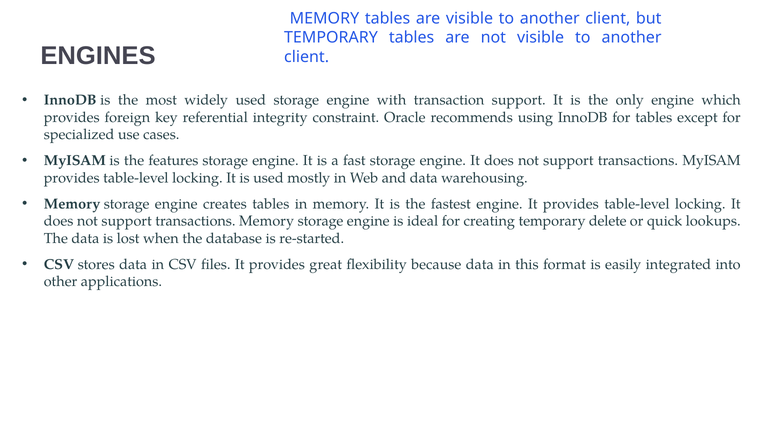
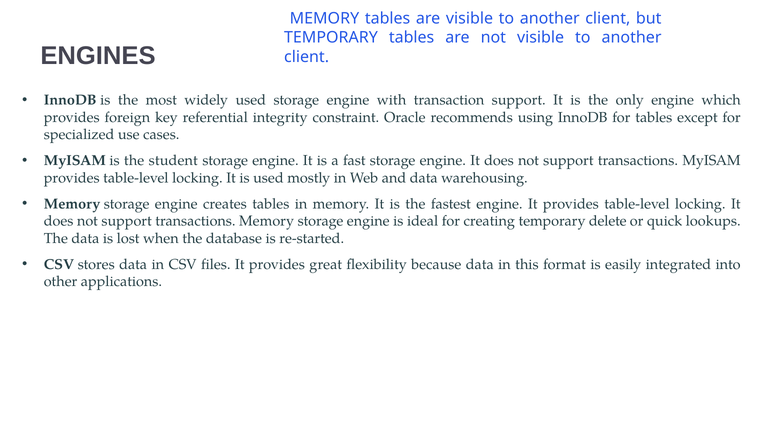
features: features -> student (173, 161)
